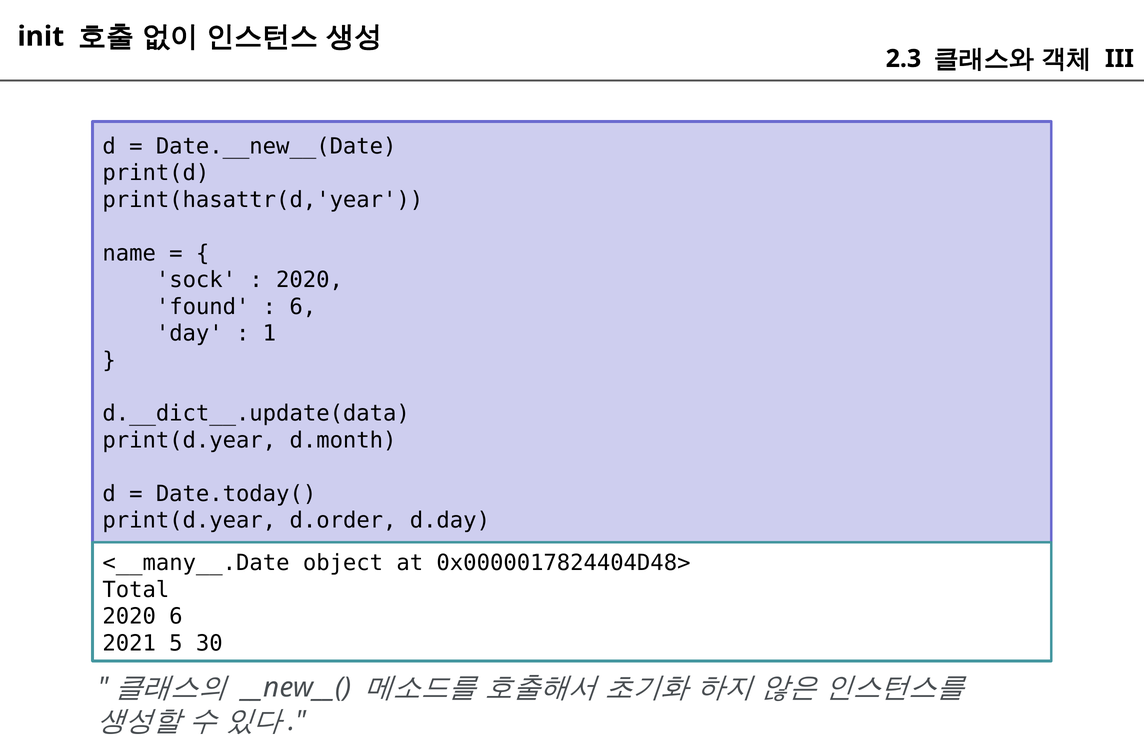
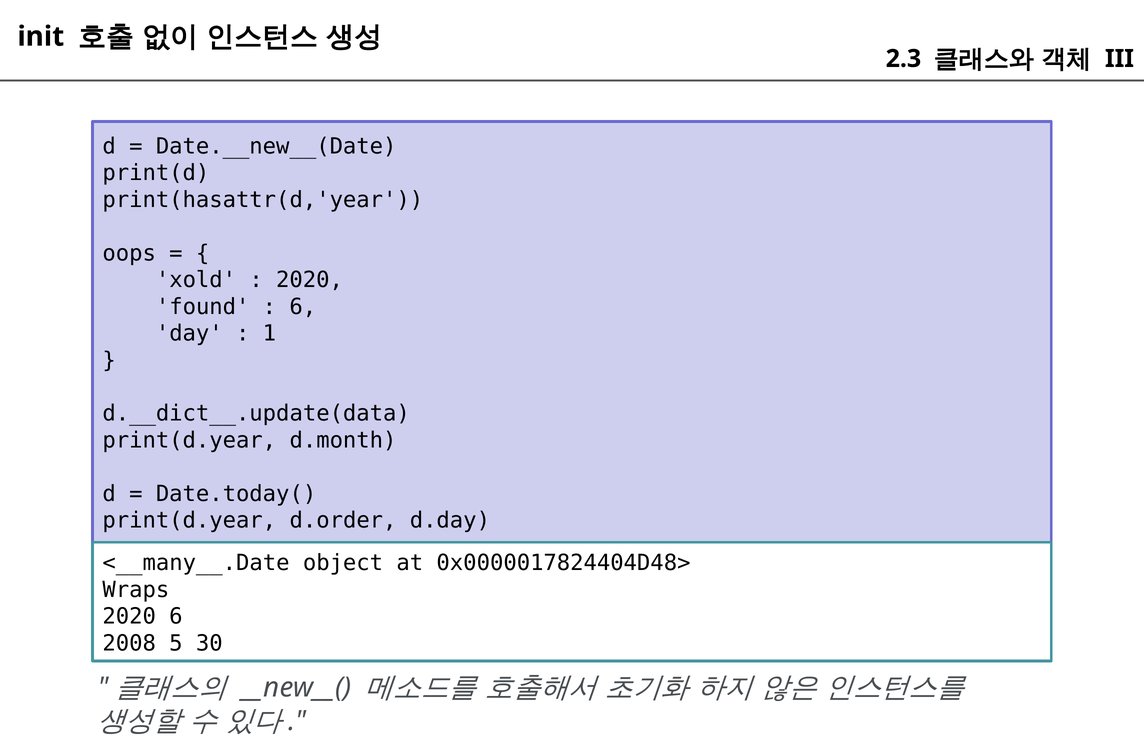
name: name -> oops (129, 253)
sock: sock -> xold (196, 280)
Total: Total -> Wraps (136, 589)
2021: 2021 -> 2008 (129, 643)
